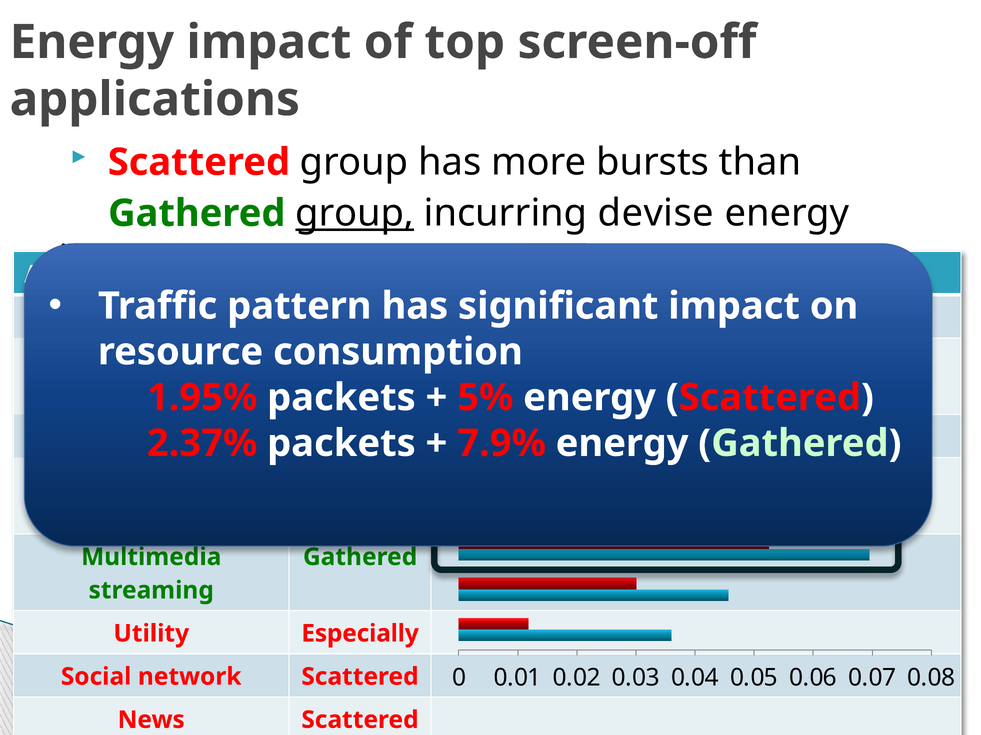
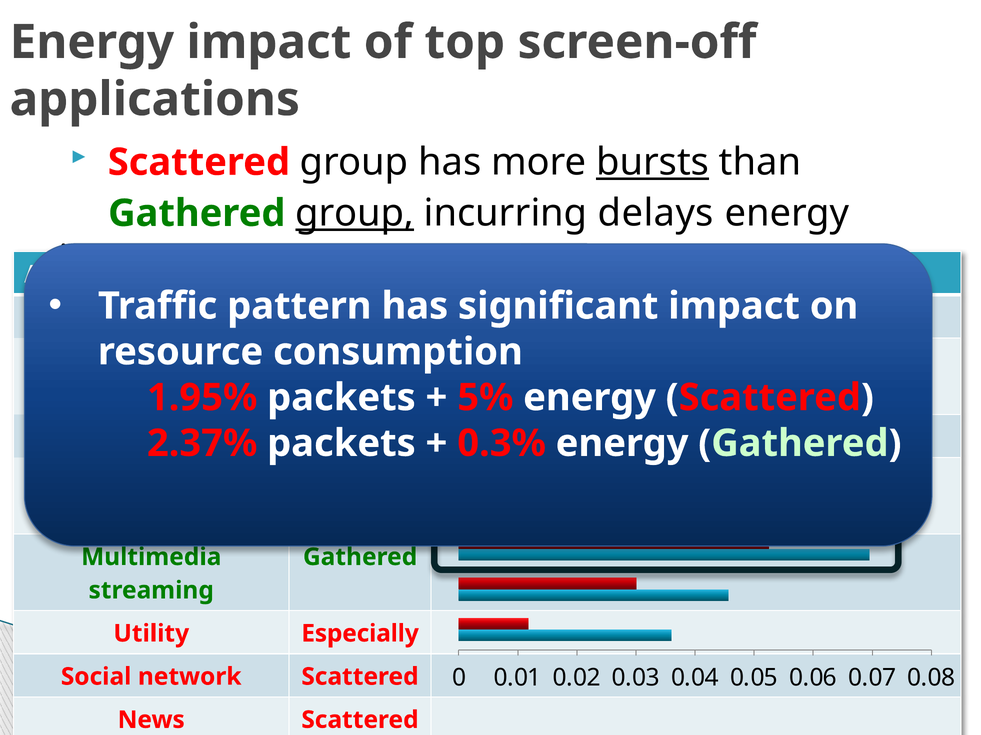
bursts underline: none -> present (653, 162)
devise: devise -> delays (656, 214)
7.9%: 7.9% -> 0.3% (502, 444)
